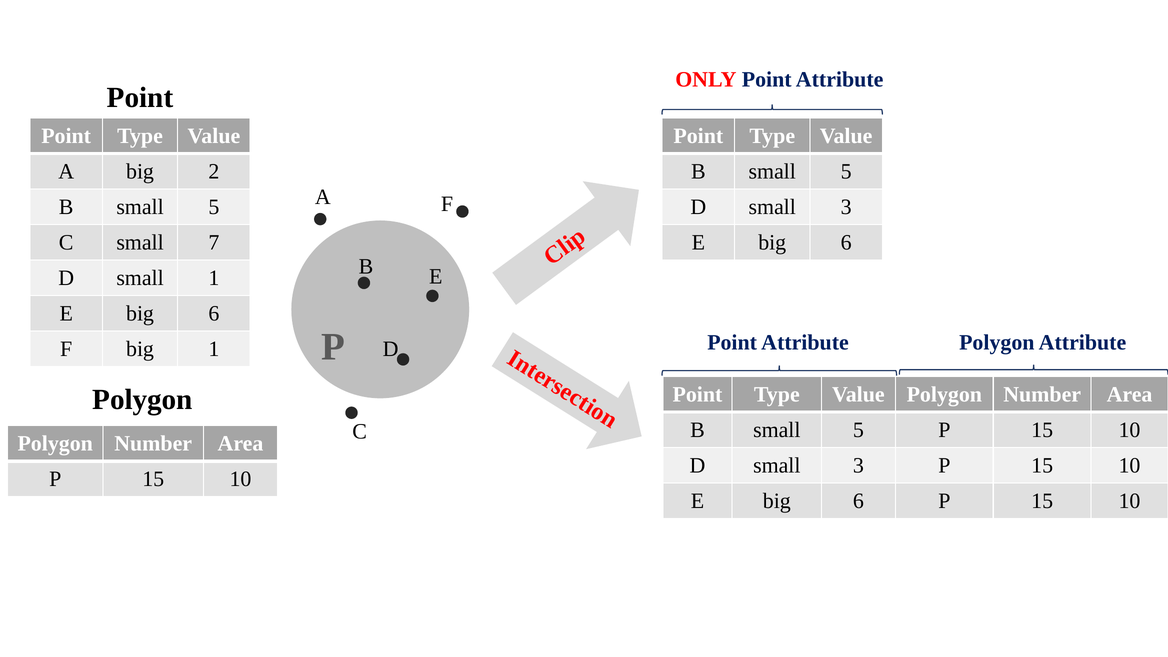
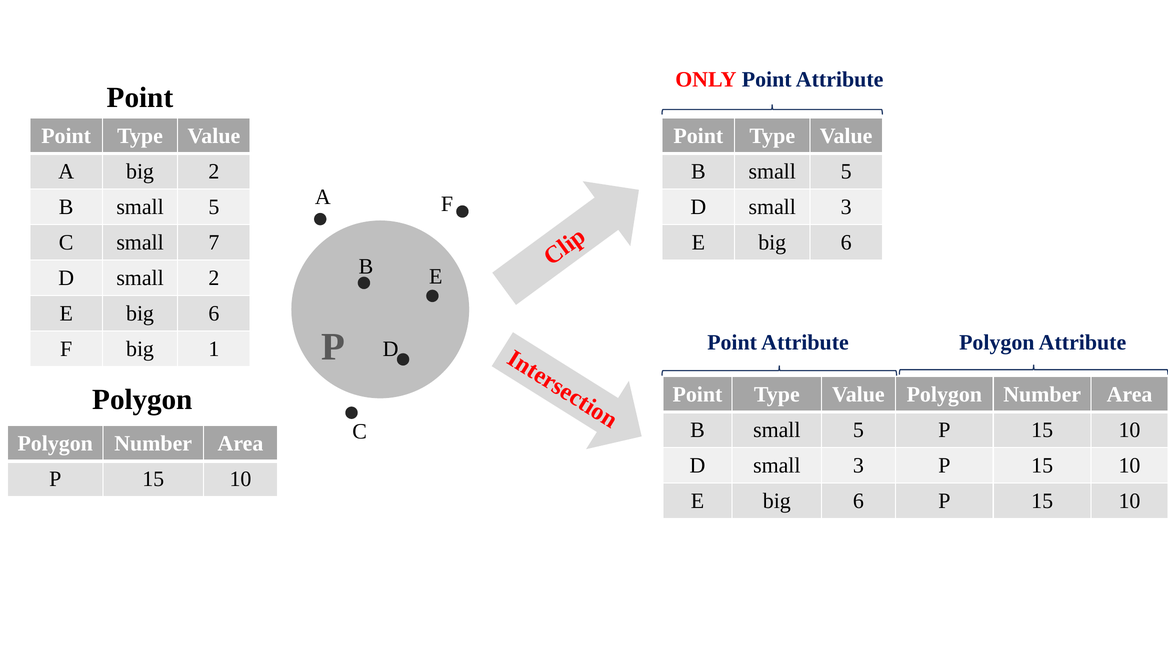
small 1: 1 -> 2 (214, 278)
